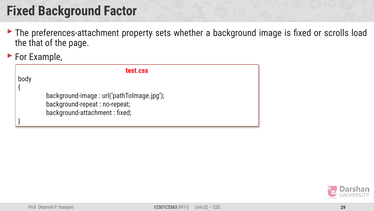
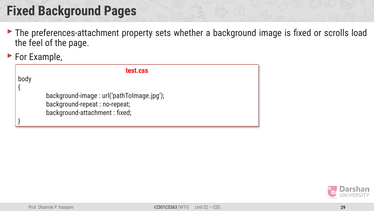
Factor: Factor -> Pages (120, 11)
that: that -> feel (36, 43)
